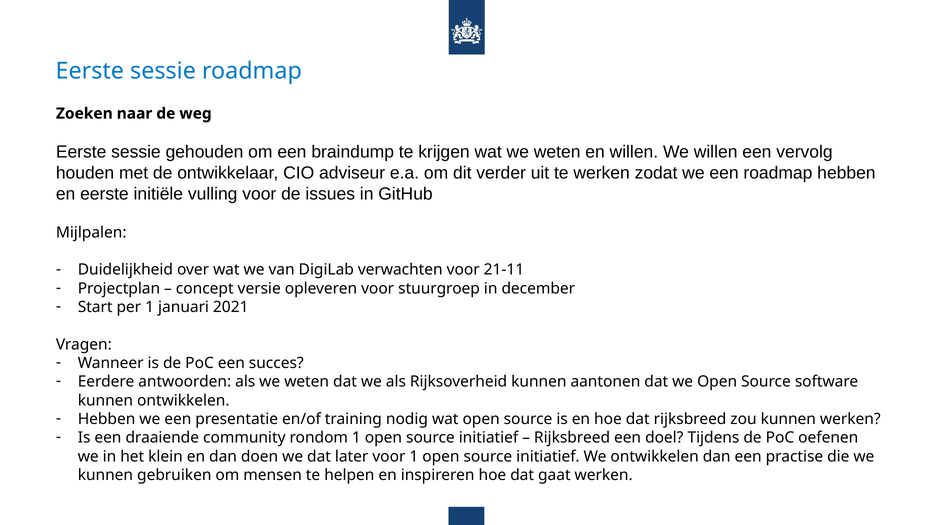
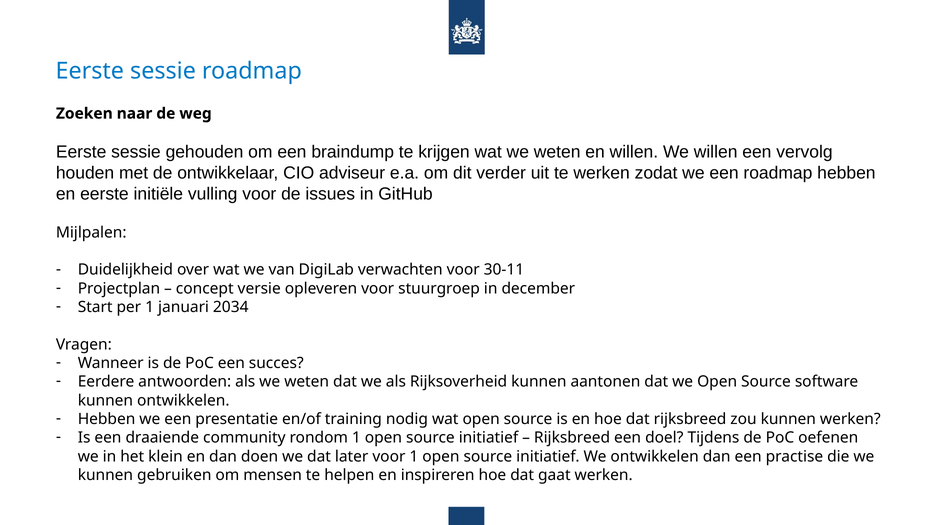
21-11: 21-11 -> 30-11 (504, 270)
2021: 2021 -> 2034 (231, 307)
